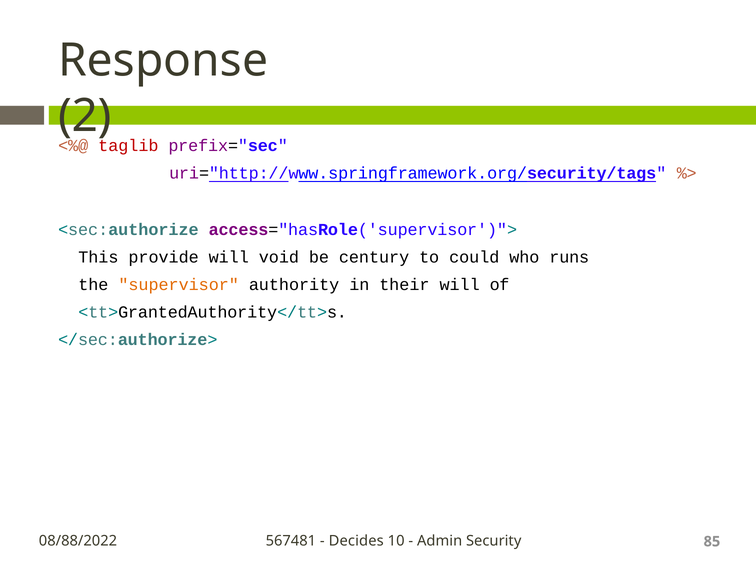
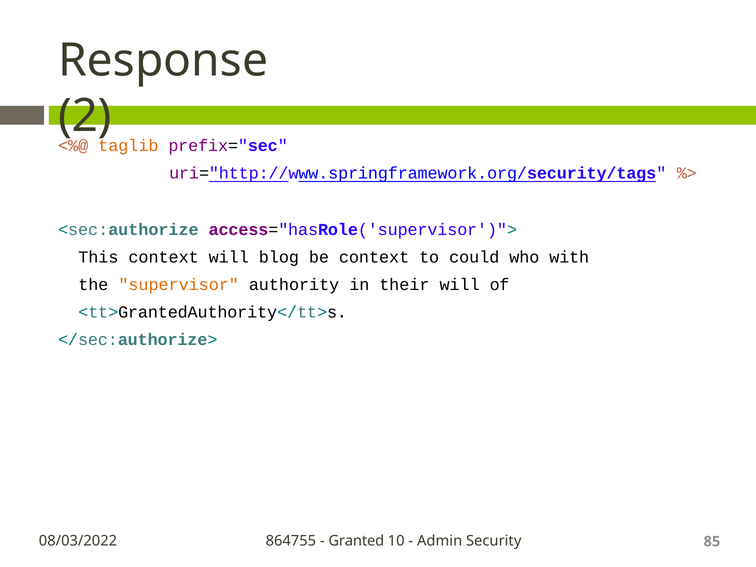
taglib colour: red -> orange (128, 146)
This provide: provide -> context (164, 257)
void: void -> blog (279, 257)
be century: century -> context (374, 257)
runs: runs -> with (569, 257)
08/88/2022: 08/88/2022 -> 08/03/2022 (78, 541)
567481: 567481 -> 864755 (291, 541)
Decides: Decides -> Granted (356, 541)
